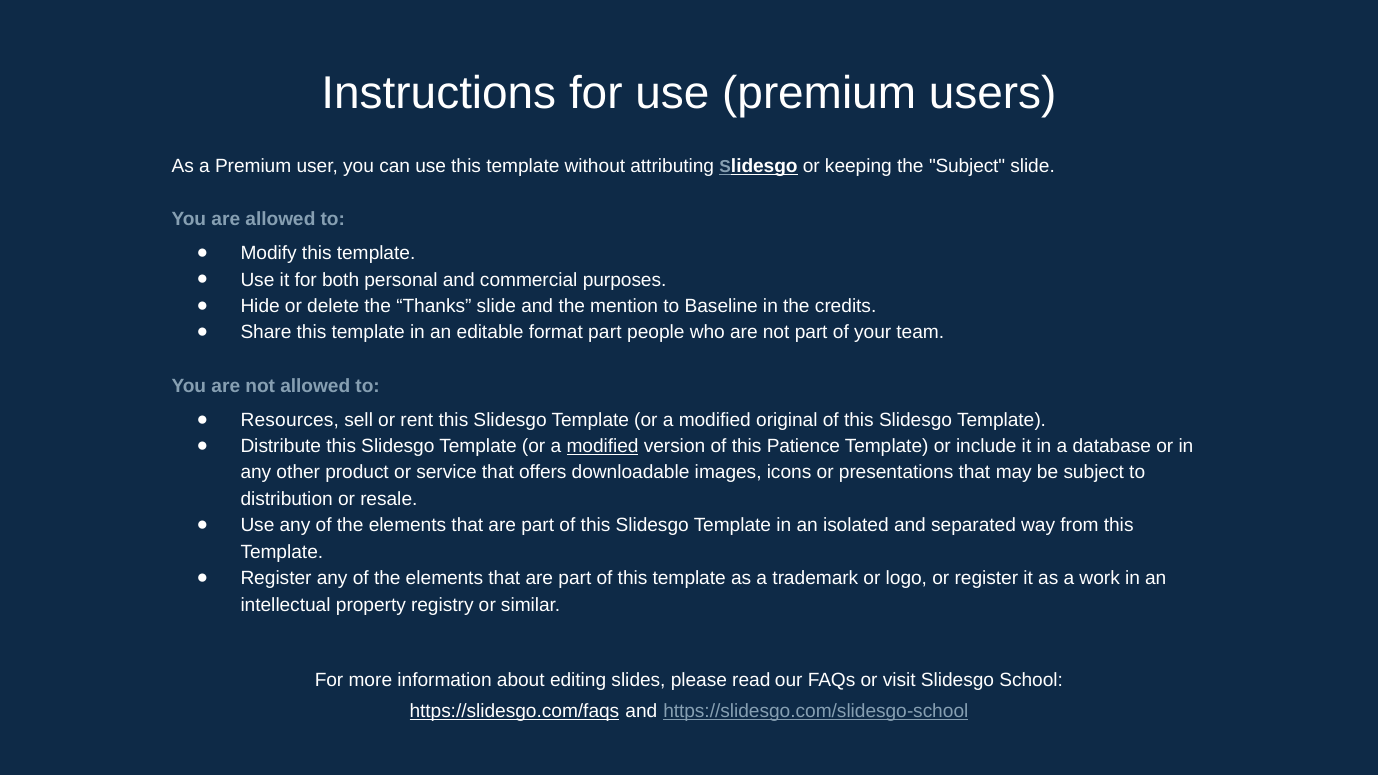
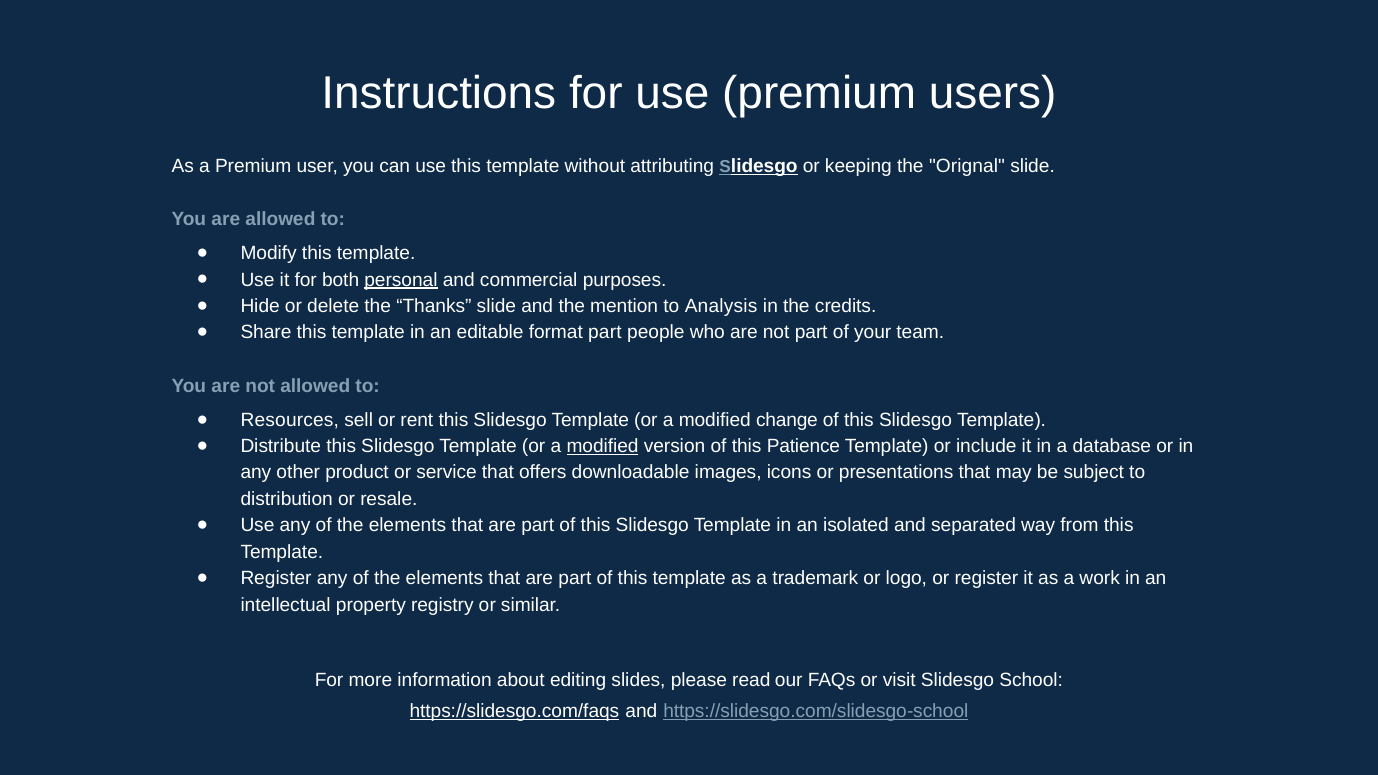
the Subject: Subject -> Orignal (967, 166)
personal underline: none -> present (401, 280)
Baseline: Baseline -> Analysis (721, 306)
original: original -> change (787, 420)
